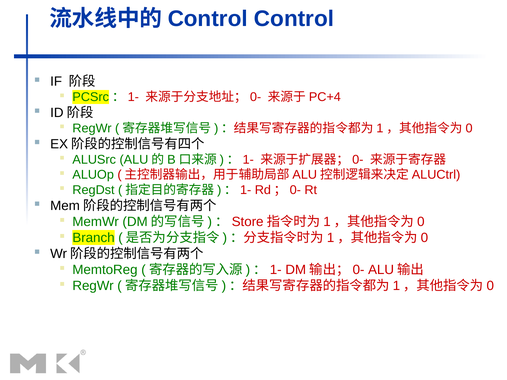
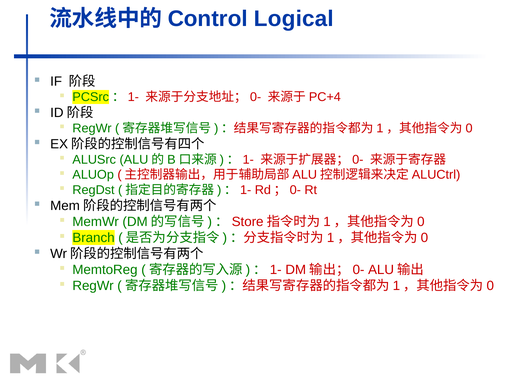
Control: Control -> Logical (294, 19)
